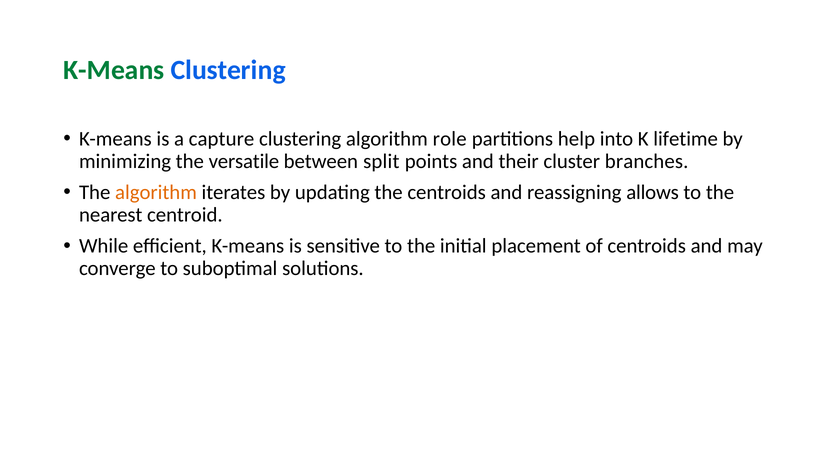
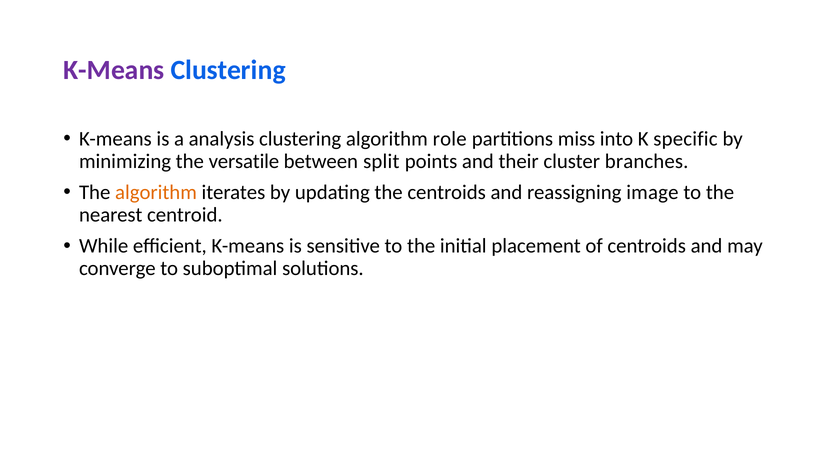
K-Means colour: green -> purple (114, 70)
capture: capture -> analysis (222, 139)
help: help -> miss (577, 139)
lifetime: lifetime -> specific (685, 139)
allows: allows -> image (652, 192)
